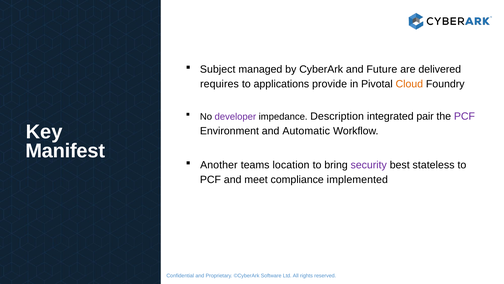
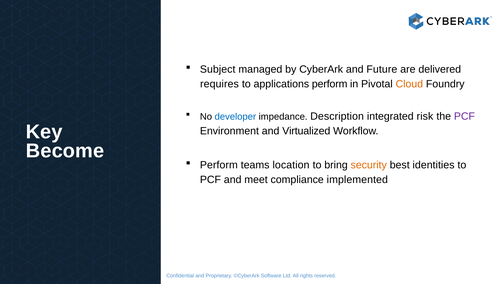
applications provide: provide -> perform (330, 84)
developer colour: purple -> blue (235, 116)
pair: pair -> risk (425, 116)
Automatic: Automatic -> Virtualized (306, 131)
Manifest: Manifest -> Become (65, 151)
Another: Another -> Perform (219, 165)
security colour: purple -> orange (369, 165)
stateless: stateless -> identities (434, 165)
